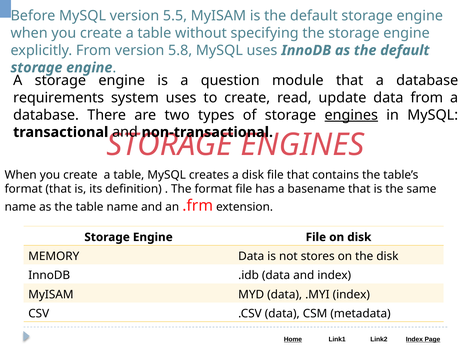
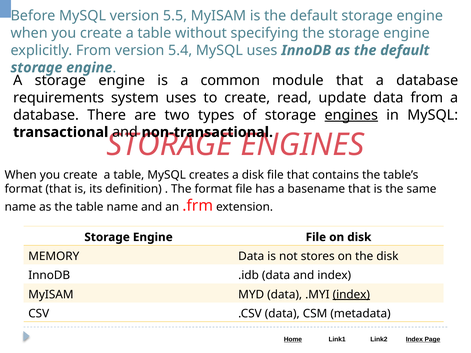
5.8: 5.8 -> 5.4 (180, 50)
question: question -> common (230, 80)
index underline: none -> present (351, 295)
